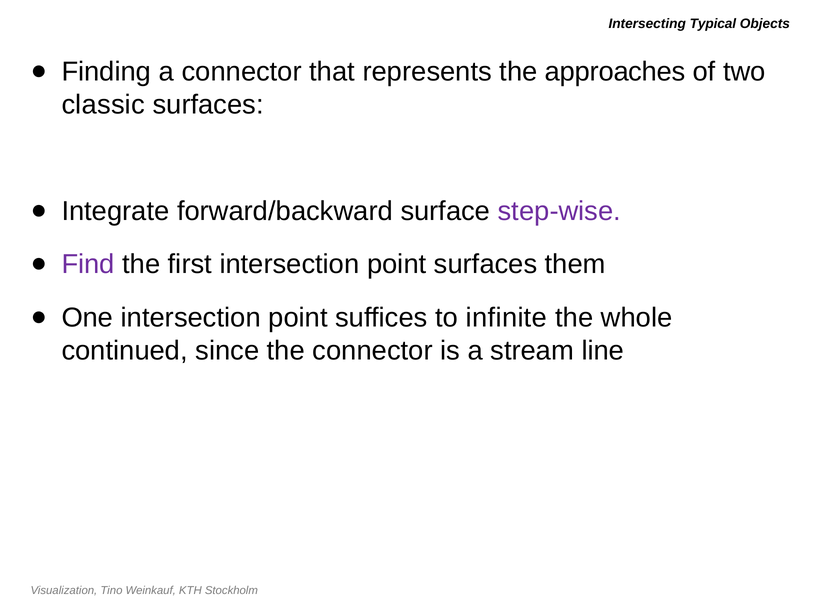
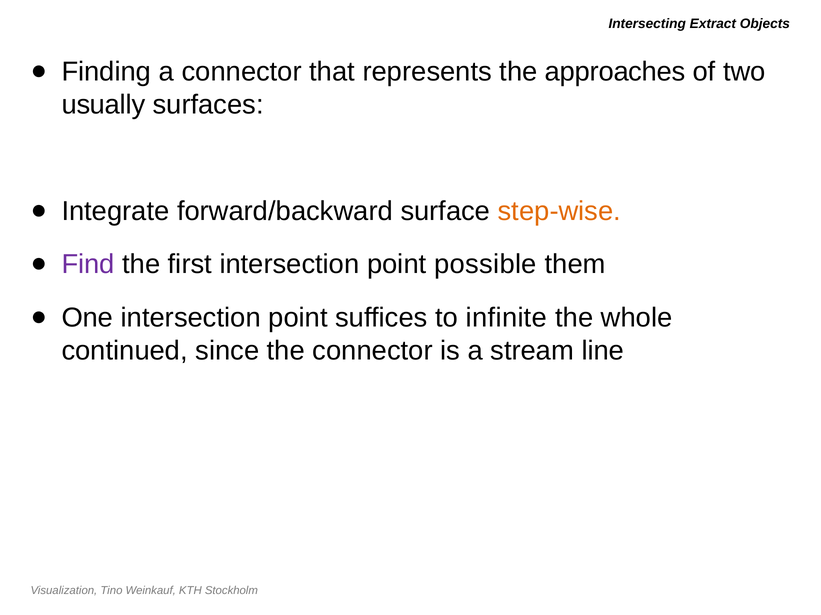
Typical: Typical -> Extract (713, 24)
classic: classic -> usually (103, 105)
step-wise colour: purple -> orange (559, 211)
point surfaces: surfaces -> possible (485, 265)
